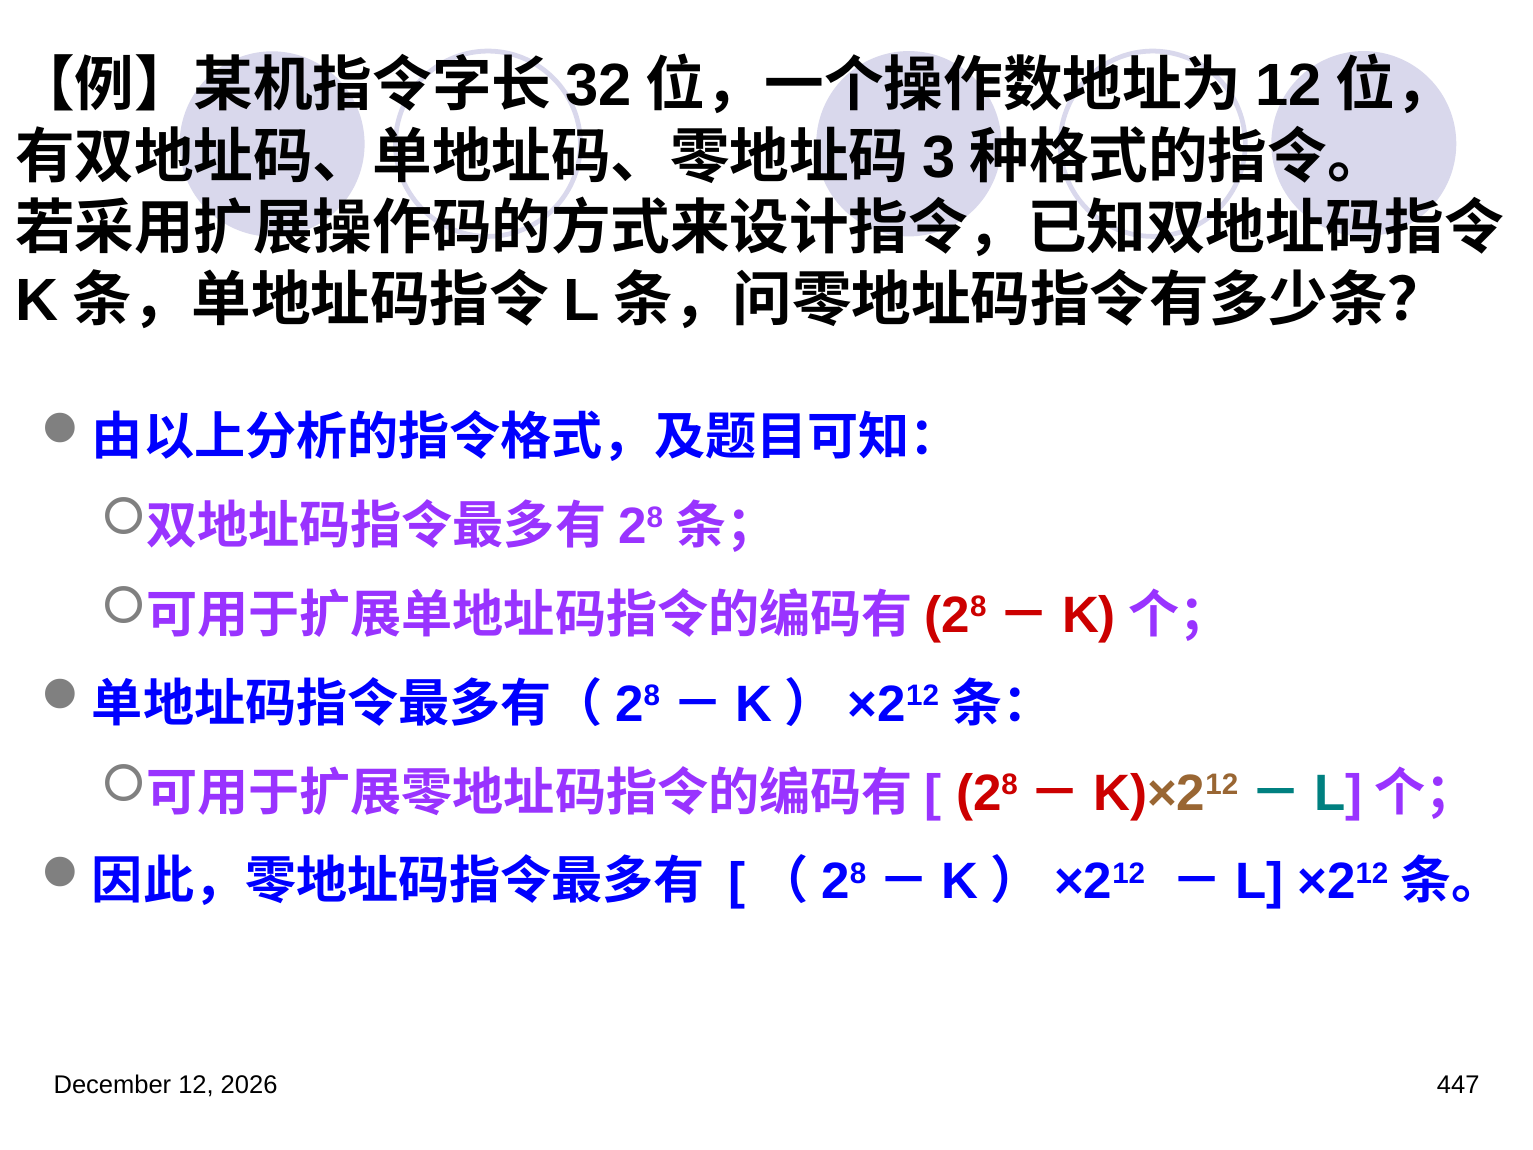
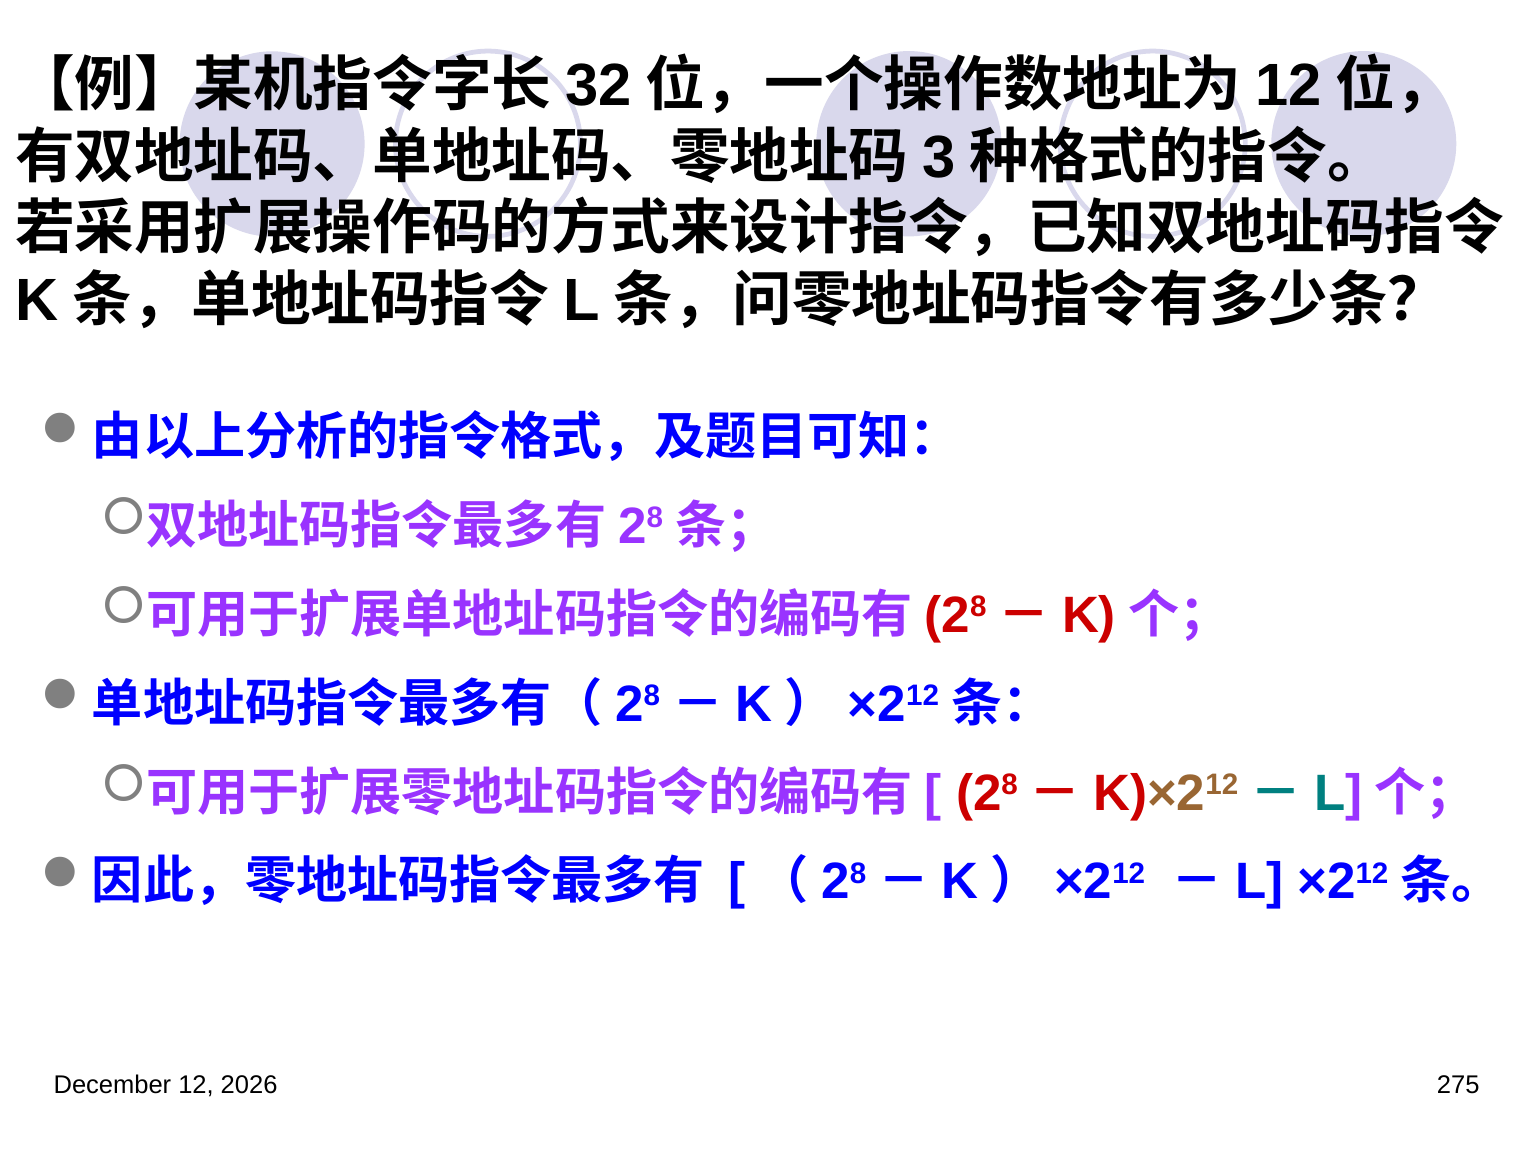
447: 447 -> 275 (1458, 1085)
